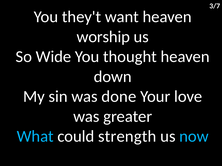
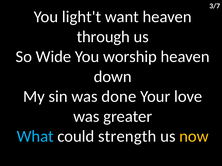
they't: they't -> light't (82, 17)
worship: worship -> through (103, 37)
thought: thought -> worship (130, 57)
now colour: light blue -> yellow (194, 137)
